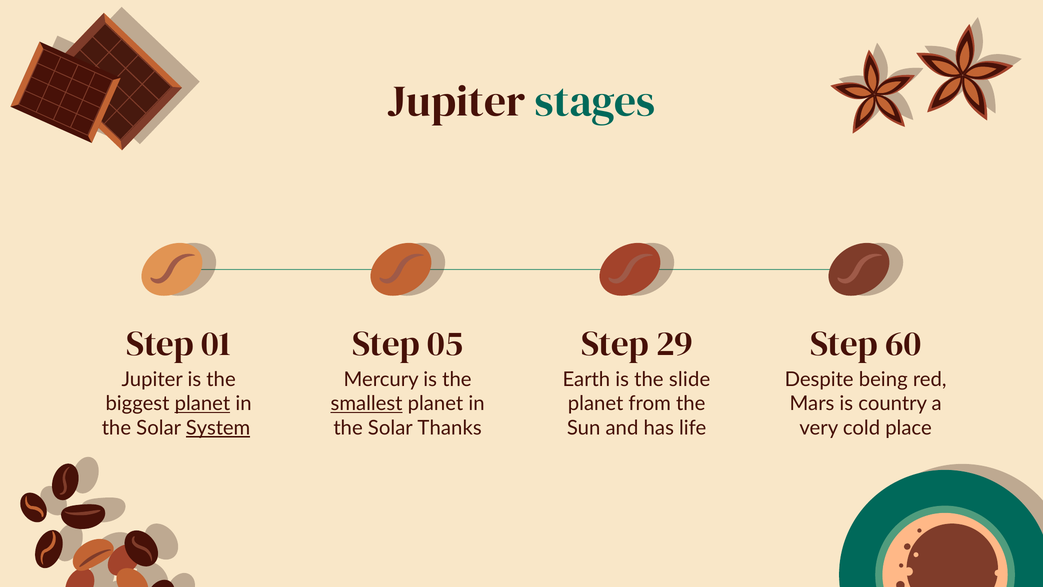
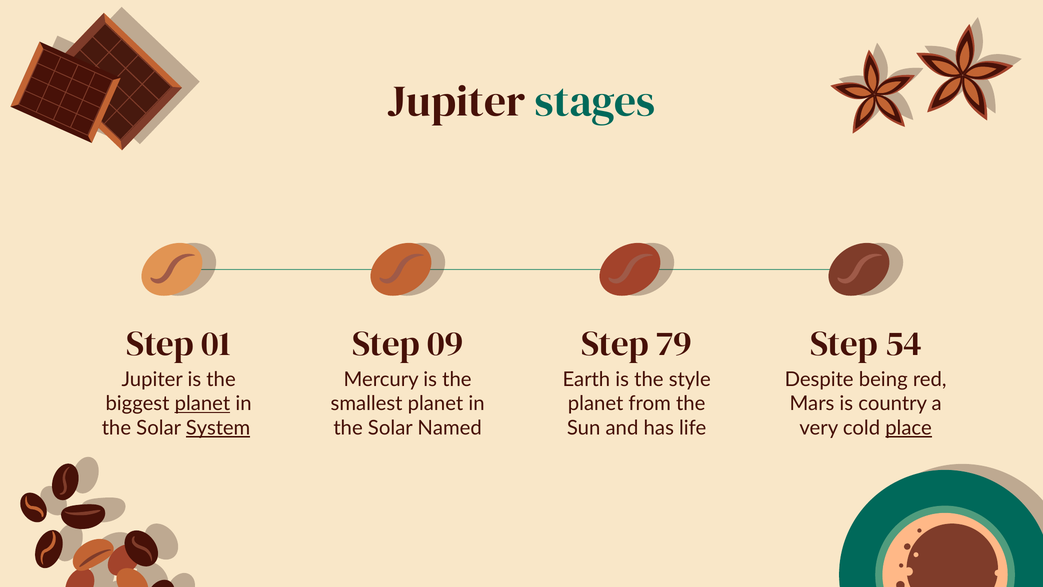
05: 05 -> 09 (445, 343)
29: 29 -> 79 (674, 343)
60: 60 -> 54 (903, 343)
slide: slide -> style (690, 379)
smallest underline: present -> none (367, 404)
Thanks: Thanks -> Named (450, 428)
place underline: none -> present (909, 428)
